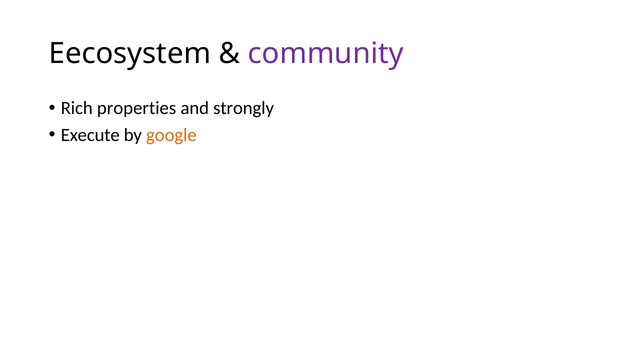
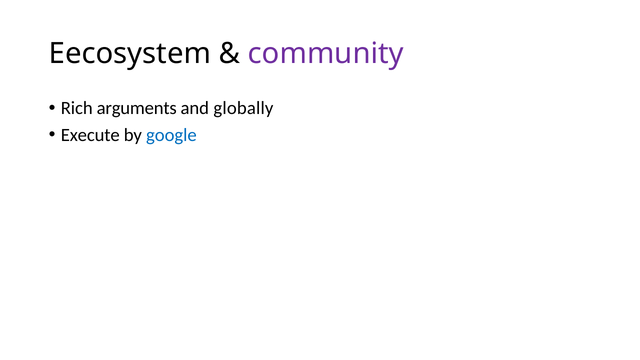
properties: properties -> arguments (137, 108)
strongly: strongly -> globally (243, 108)
google colour: orange -> blue (171, 135)
